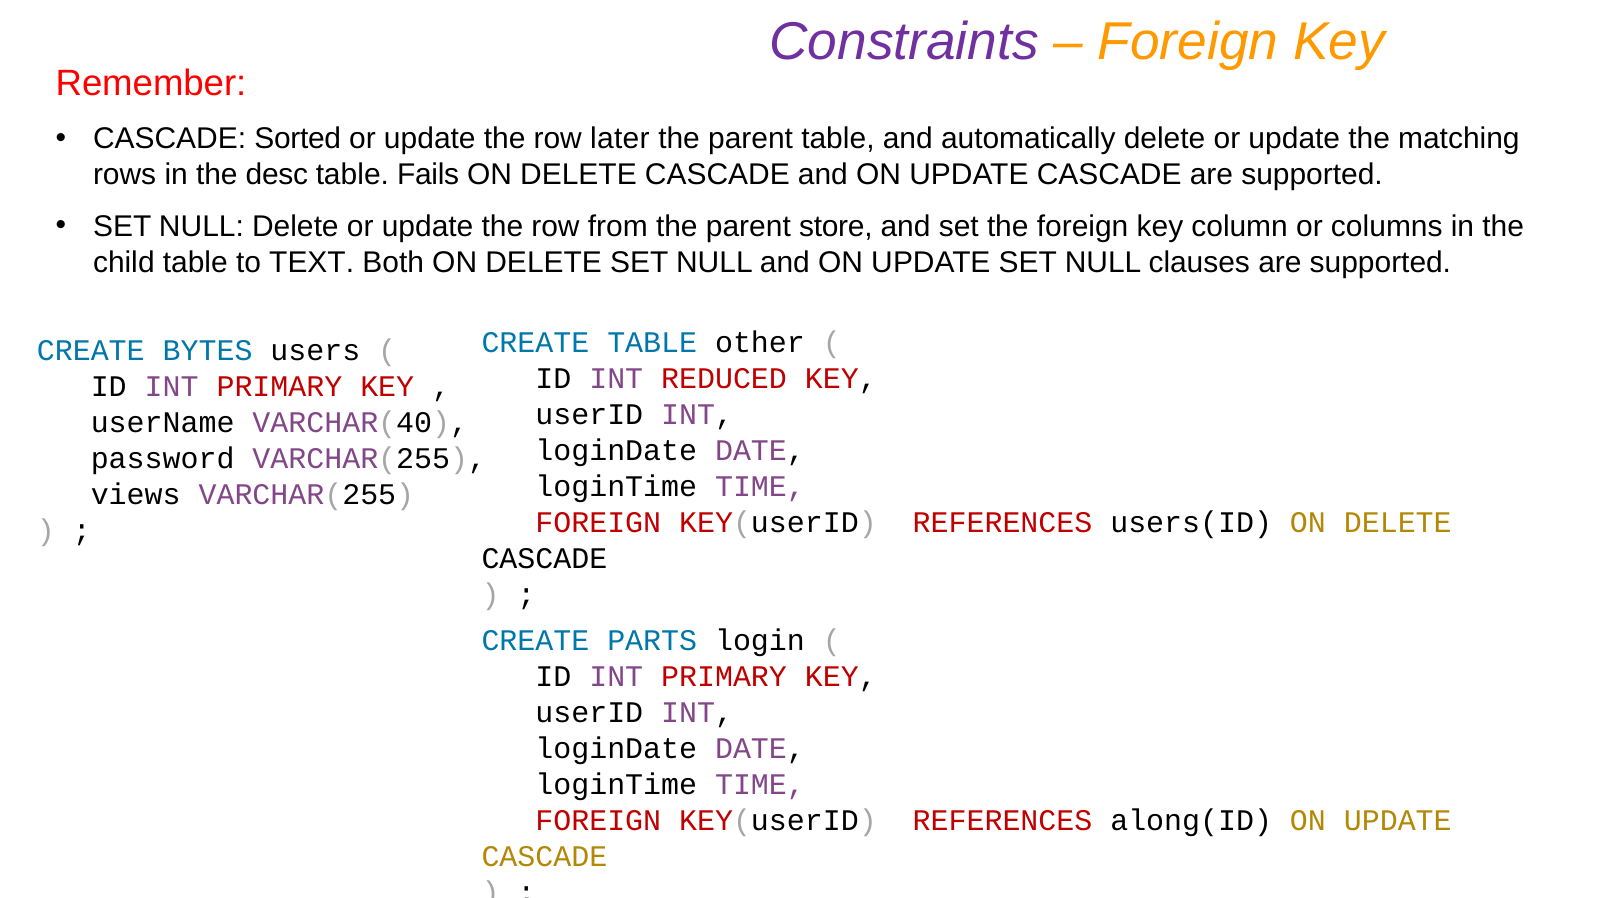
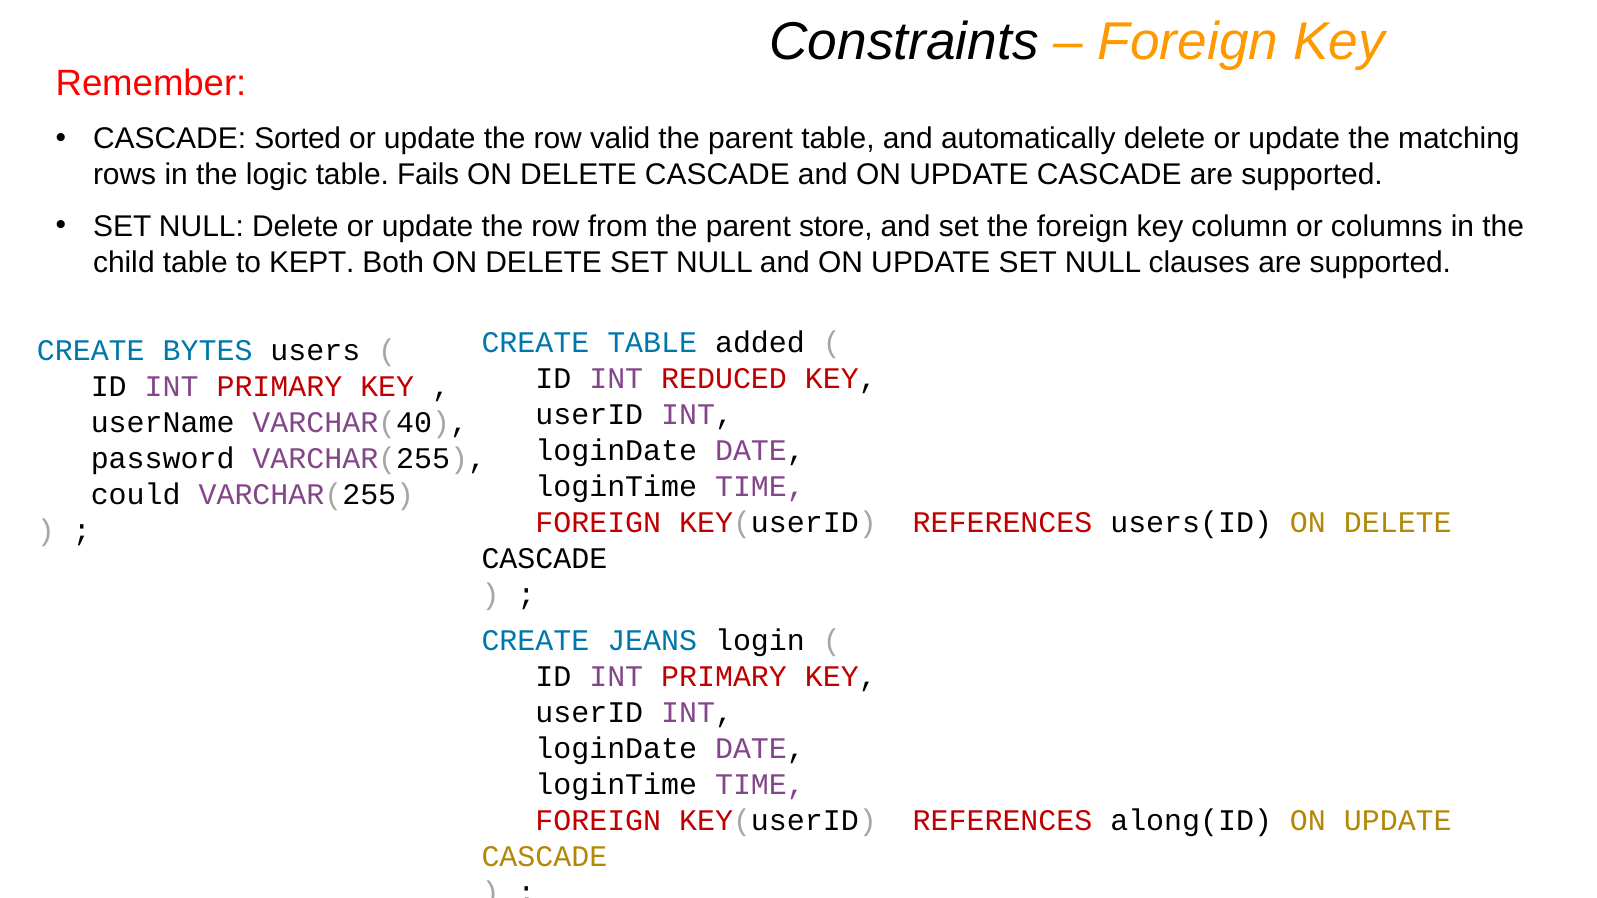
Constraints colour: purple -> black (904, 42)
later: later -> valid (620, 139)
desc: desc -> logic (277, 175)
TEXT: TEXT -> KEPT (312, 263)
other: other -> added (760, 343)
views: views -> could (136, 495)
PARTS: PARTS -> JEANS (652, 641)
